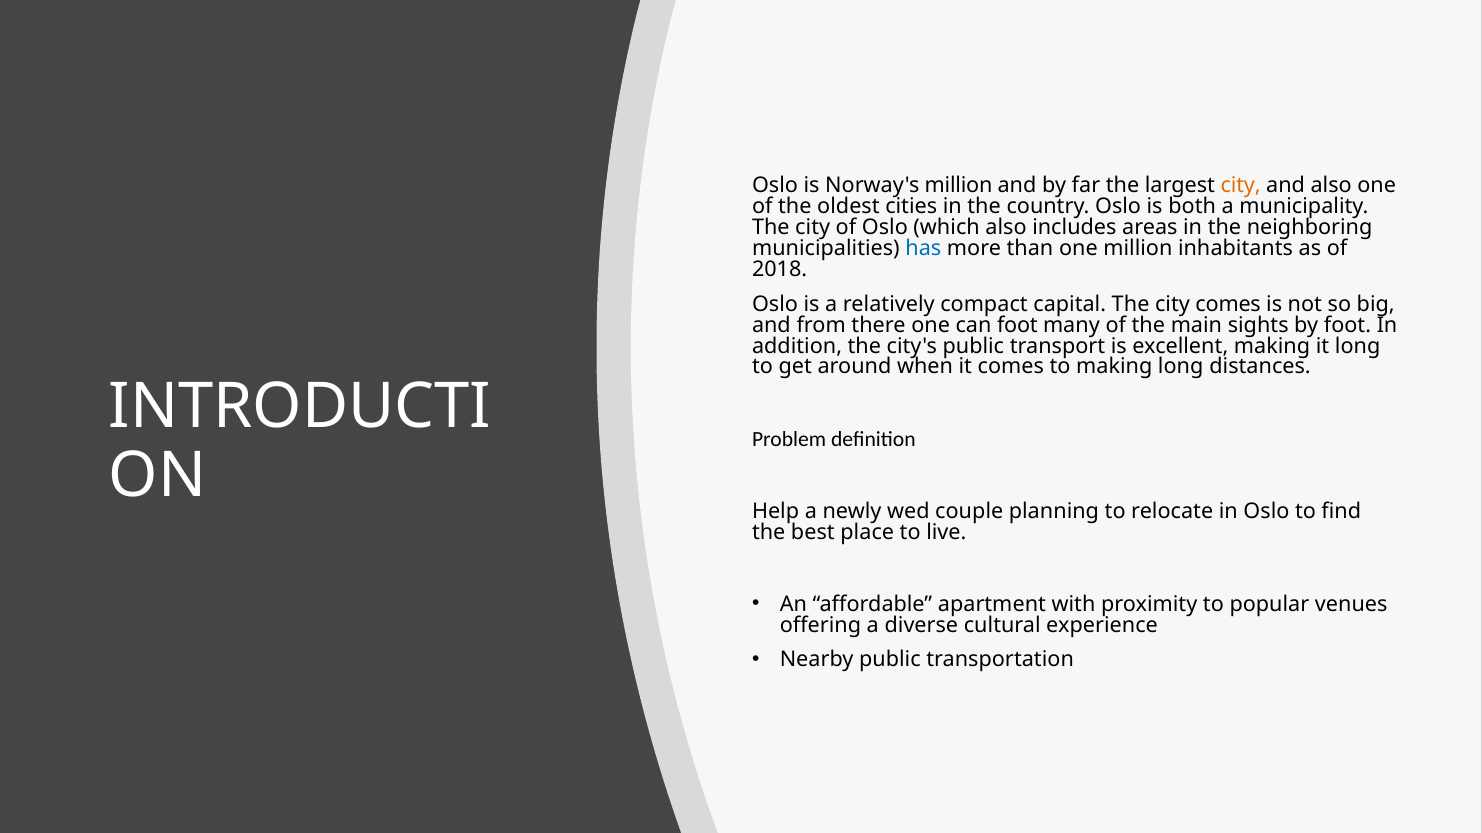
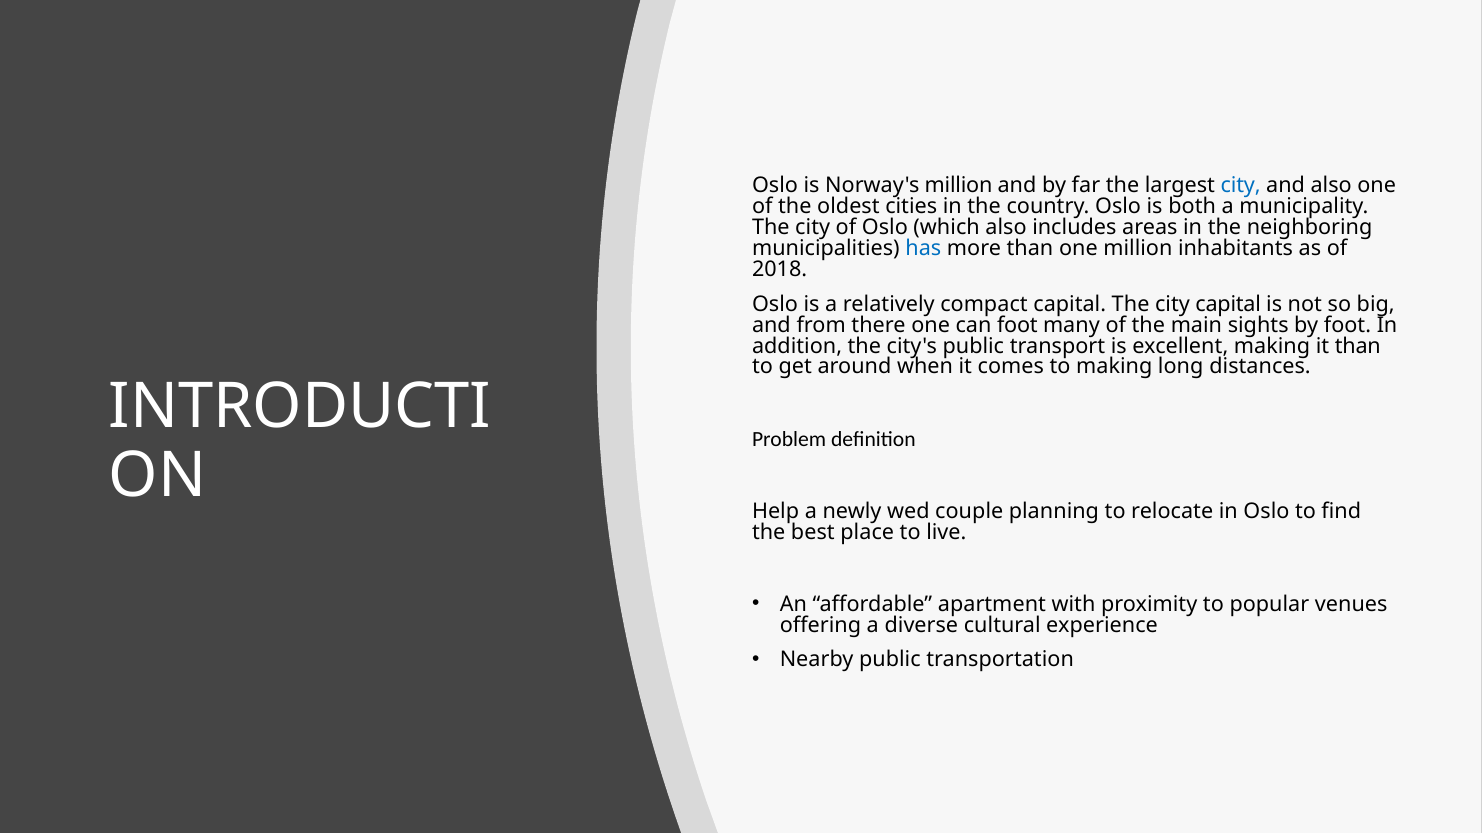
city colour: orange -> blue (1241, 185)
city comes: comes -> capital (1228, 304)
it long: long -> than (1358, 346)
